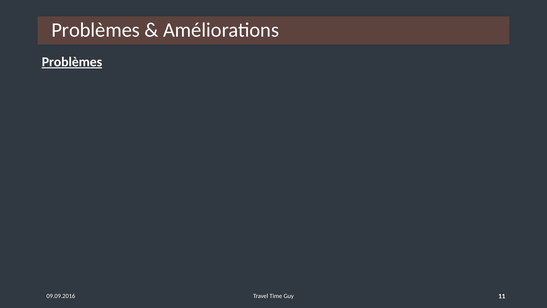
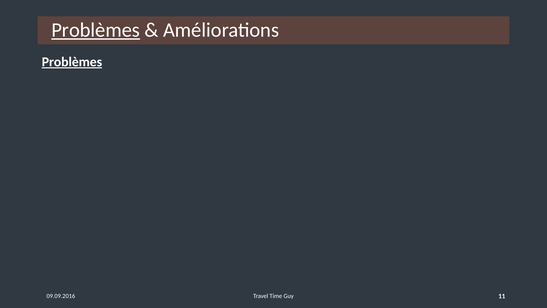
Problèmes underline: none -> present (96, 30)
